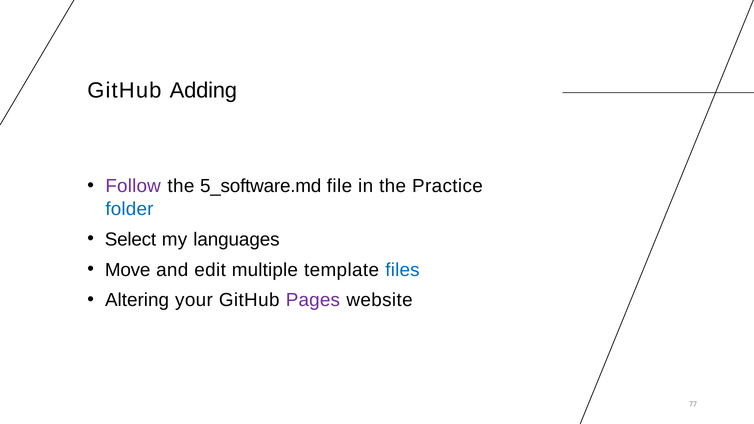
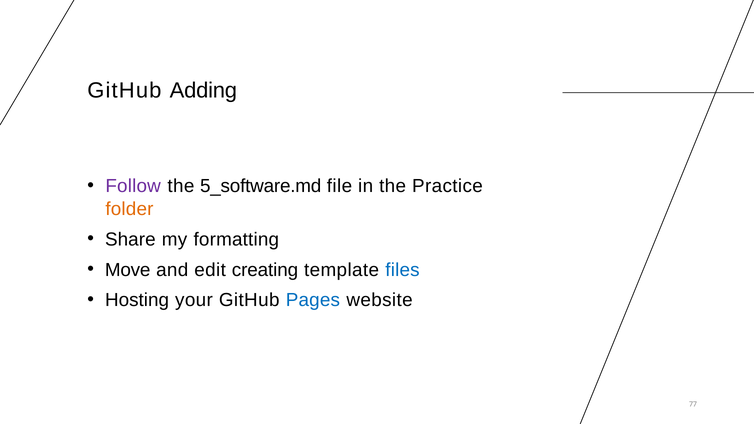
folder colour: blue -> orange (129, 209)
Select: Select -> Share (130, 239)
languages: languages -> formatting (236, 239)
multiple: multiple -> creating (265, 270)
Altering: Altering -> Hosting (137, 300)
Pages colour: purple -> blue (313, 300)
